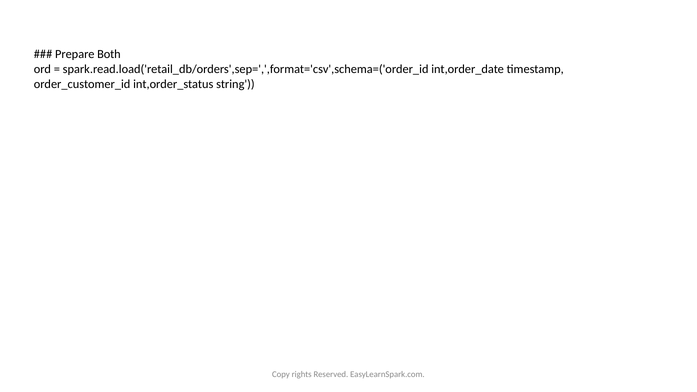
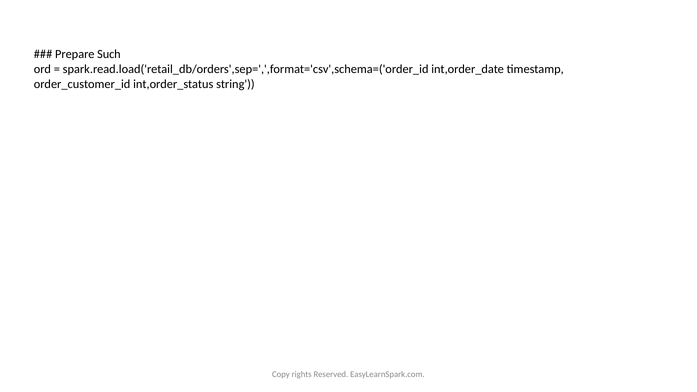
Both: Both -> Such (109, 54)
